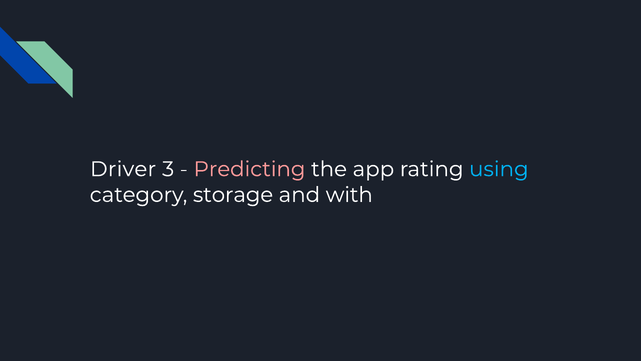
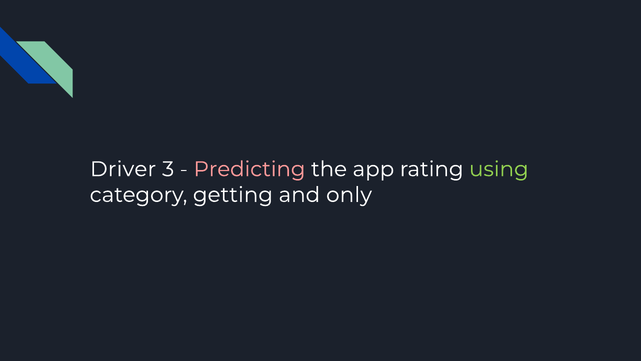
using colour: light blue -> light green (499, 169)
storage: storage -> getting (233, 195)
with: with -> only (349, 195)
